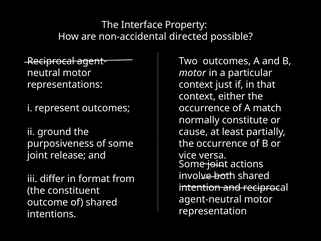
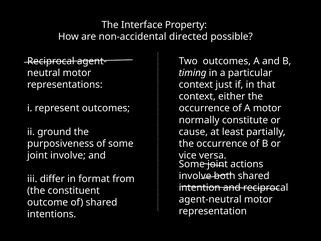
motor: motor -> timing (193, 73)
A match: match -> motor (267, 108)
joint release: release -> involve (68, 155)
